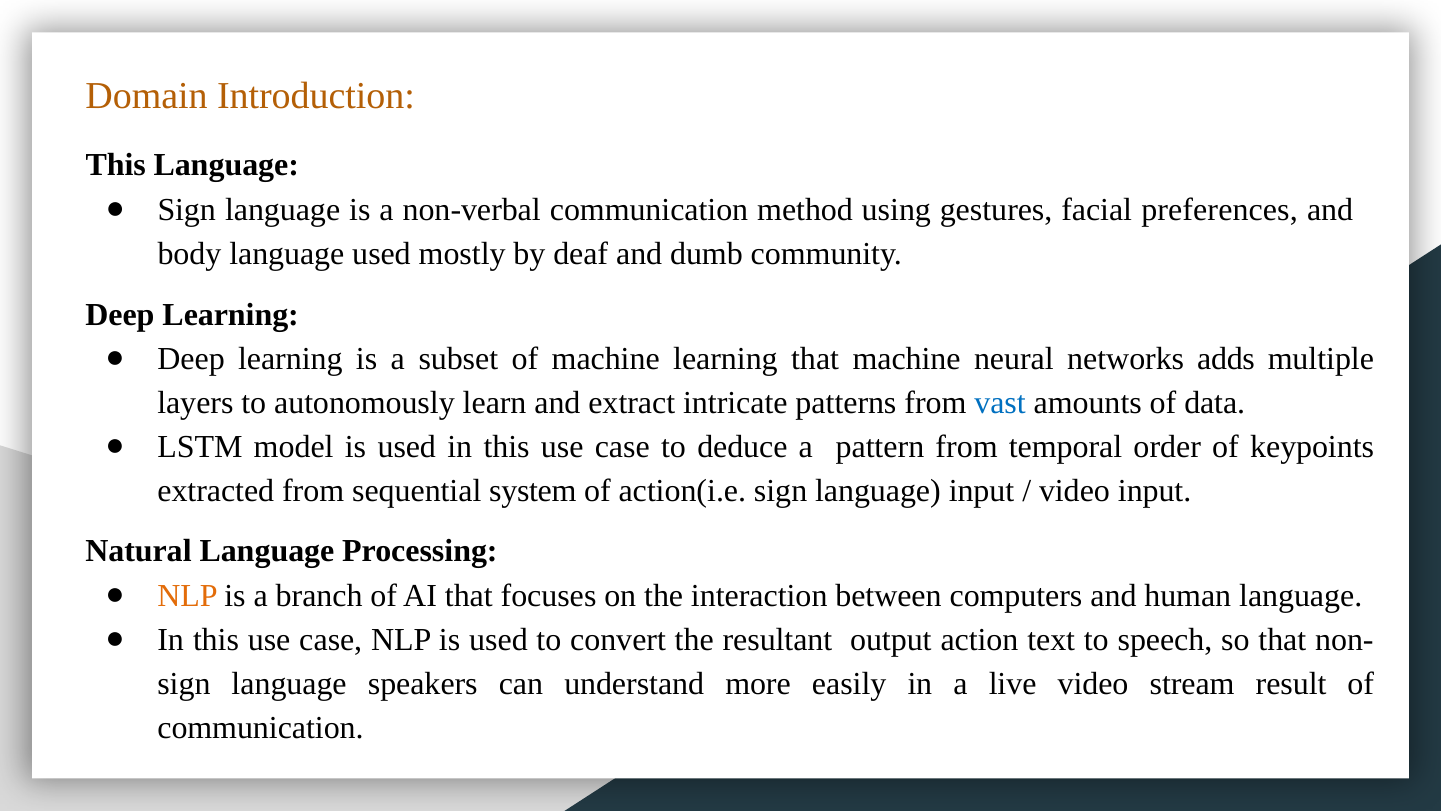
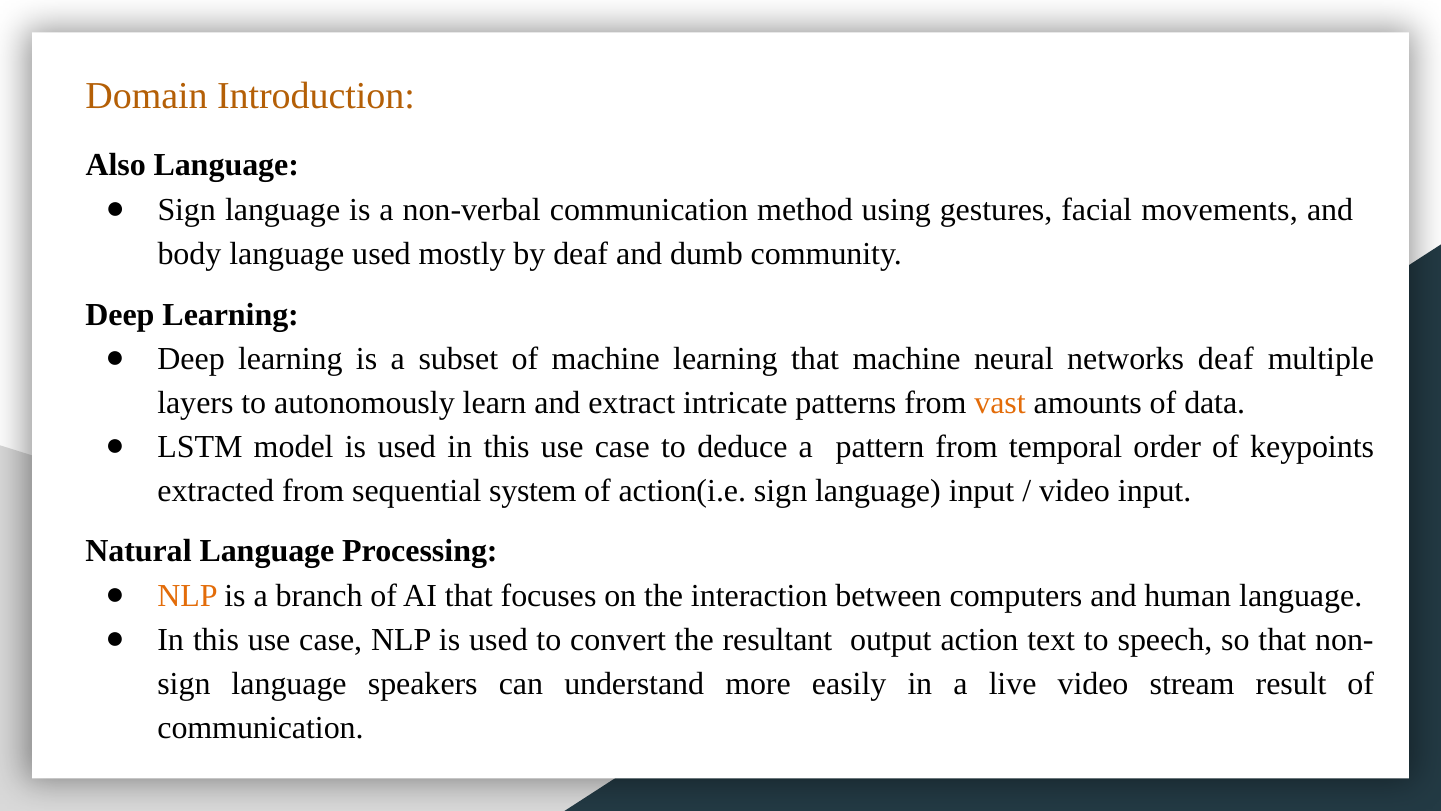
This: This -> Also (116, 165)
preferences: preferences -> movements (1220, 209)
networks adds: adds -> deaf (1226, 358)
vast colour: blue -> orange (1000, 403)
